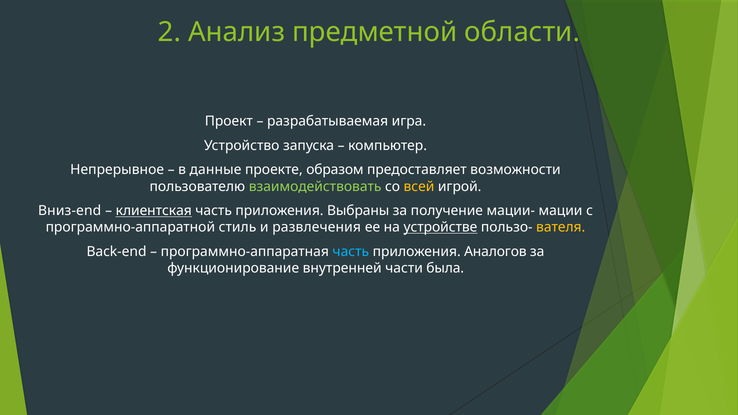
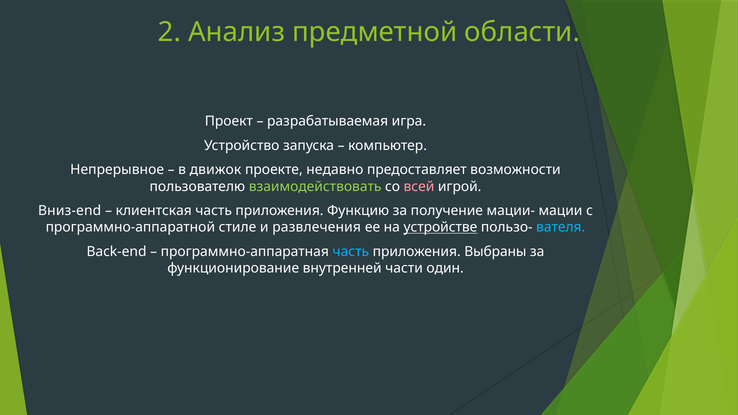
данные: данные -> движок (215, 170)
образом: образом -> недавно (335, 170)
всей colour: yellow -> pink (419, 187)
клиентская underline: present -> none (154, 211)
Выбраны: Выбраны -> Функцию (358, 211)
стиль: стиль -> стиле (238, 227)
вателя colour: yellow -> light blue (561, 227)
Аналогов: Аналогов -> Выбраны (495, 252)
была: была -> один (445, 268)
